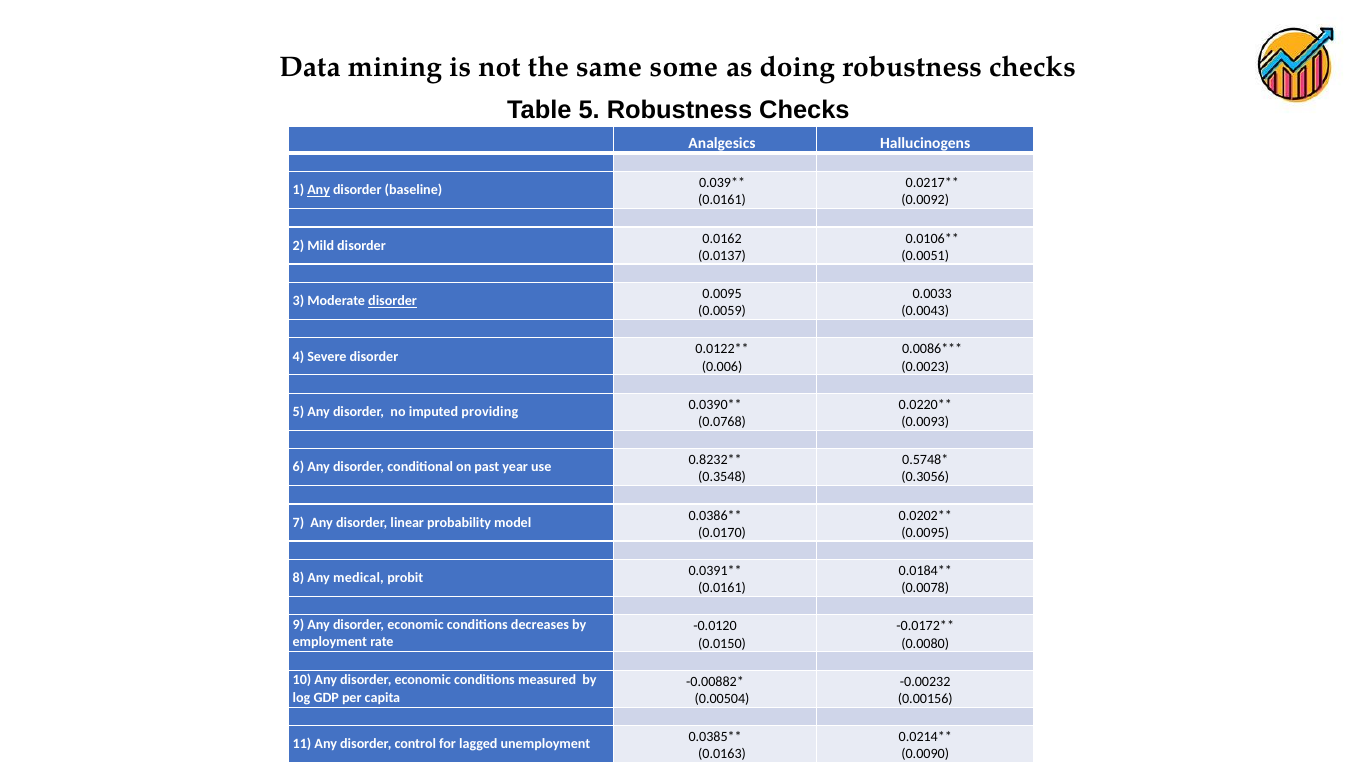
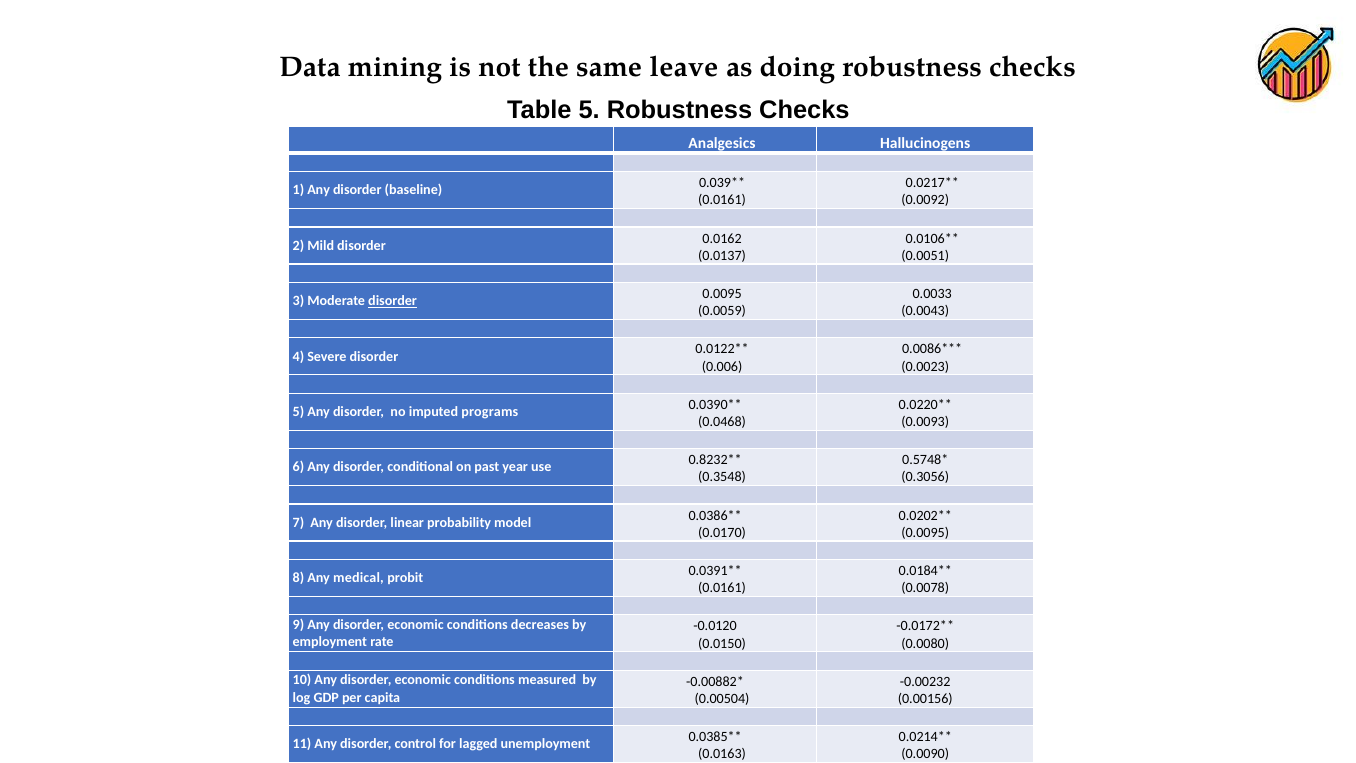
some: some -> leave (684, 68)
Any underline: present -> none (319, 190)
providing: providing -> programs (490, 412)
0.0768: 0.0768 -> 0.0468 (722, 422)
